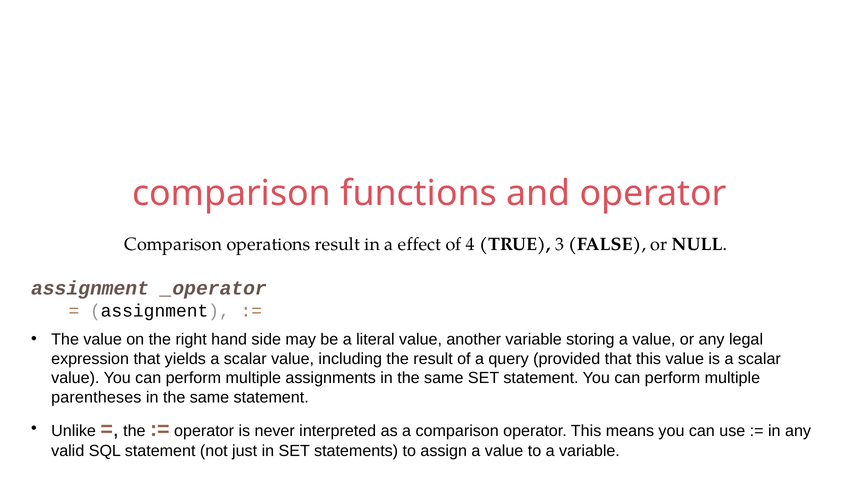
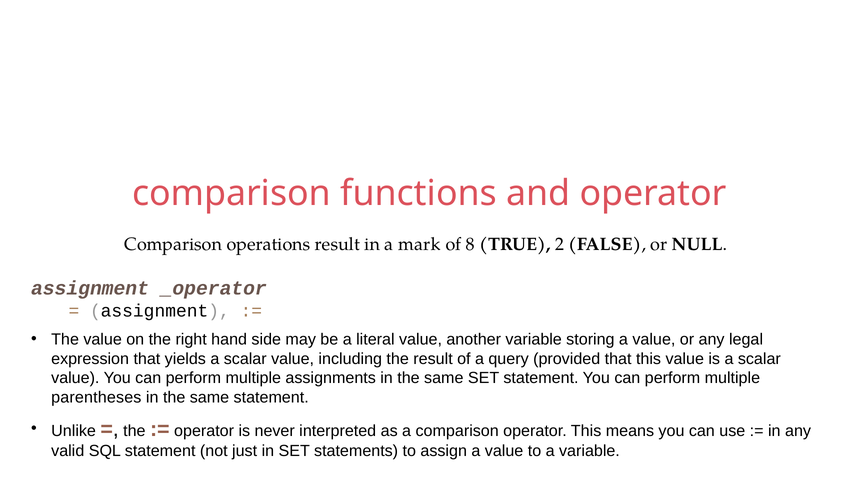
effect: effect -> mark (419, 244)
4: 4 -> 8 (470, 244)
3: 3 -> 2 (560, 244)
